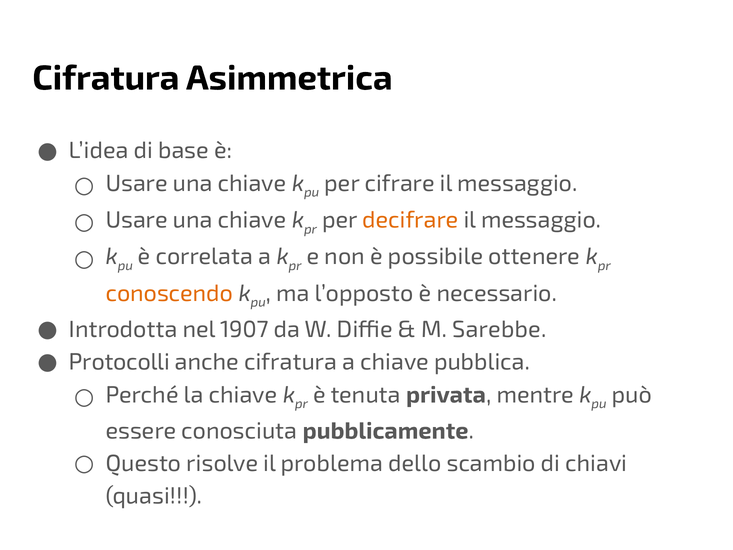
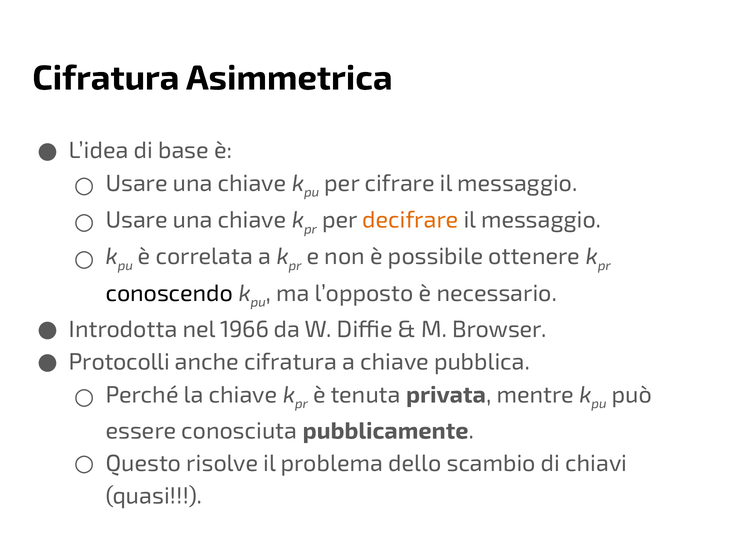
conoscendo colour: orange -> black (169, 293)
1907: 1907 -> 1966 (245, 329)
Sarebbe: Sarebbe -> Browser (500, 329)
